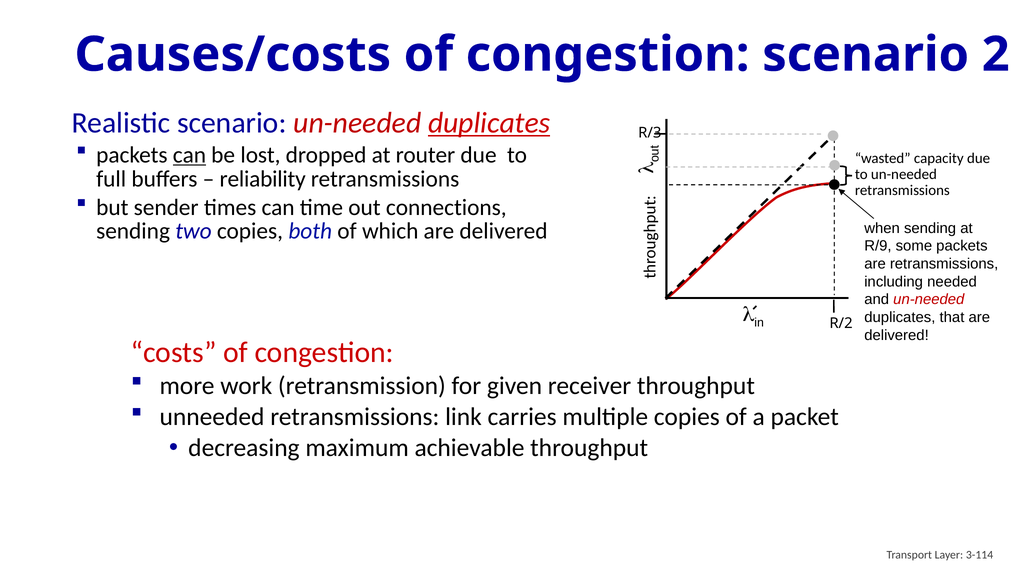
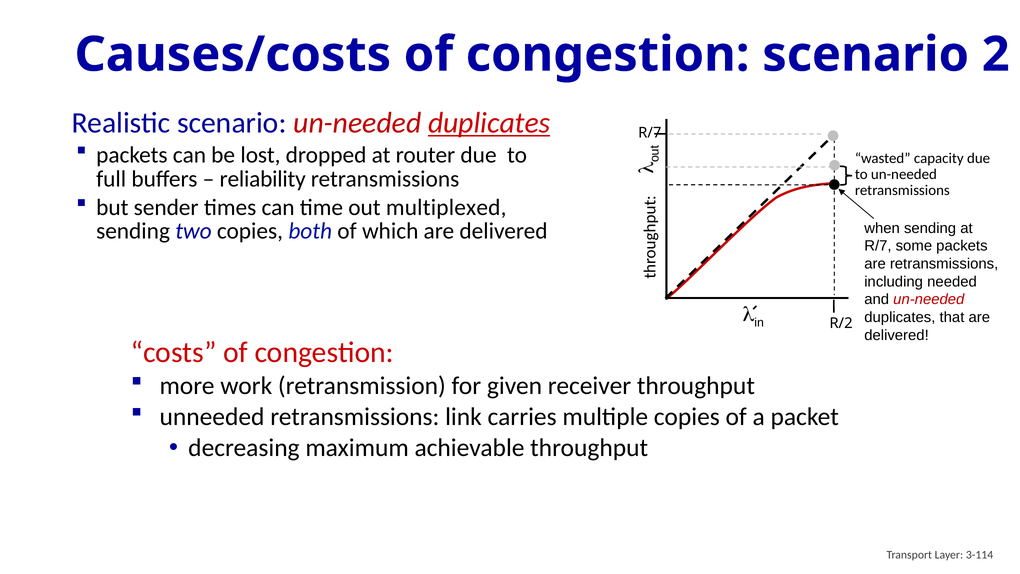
R/3: R/3 -> R/7 (650, 133)
can underline: present -> none (189, 155)
connections: connections -> multiplexed (446, 207)
R/9: R/9 -> R/7 (878, 246)
